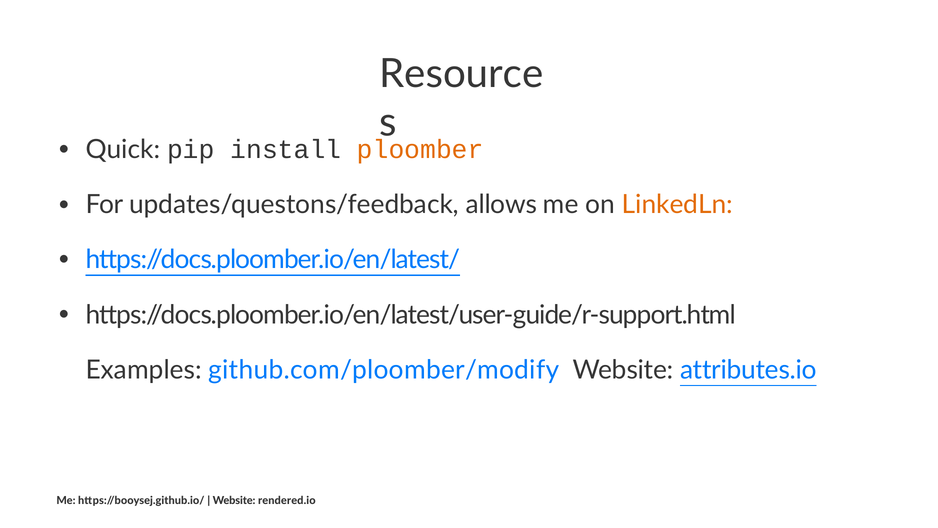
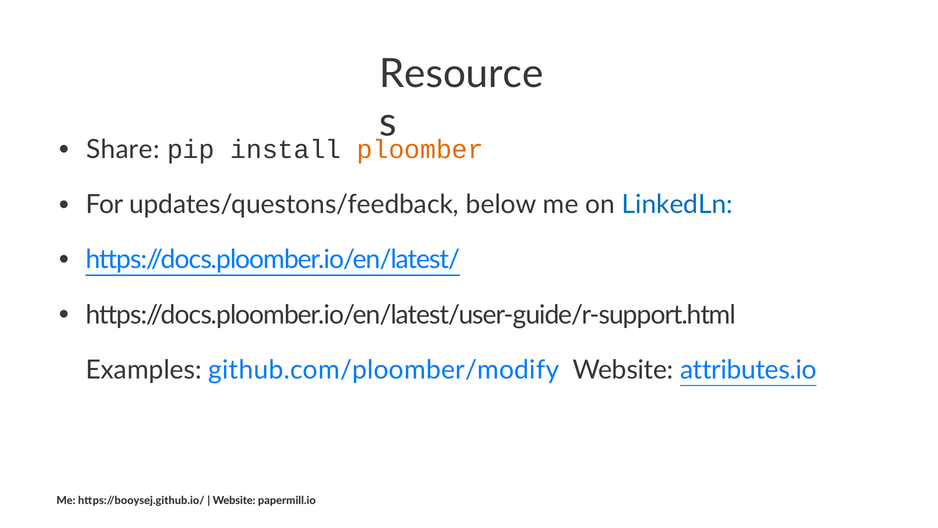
Quick: Quick -> Share (123, 149)
allows: allows -> below (501, 204)
LinkedLn colour: orange -> blue (677, 204)
rendered.io: rendered.io -> papermill.io (287, 500)
